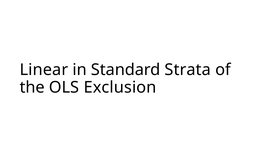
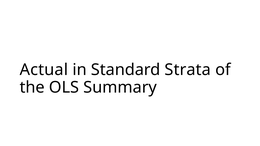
Linear: Linear -> Actual (44, 70)
Exclusion: Exclusion -> Summary (120, 87)
